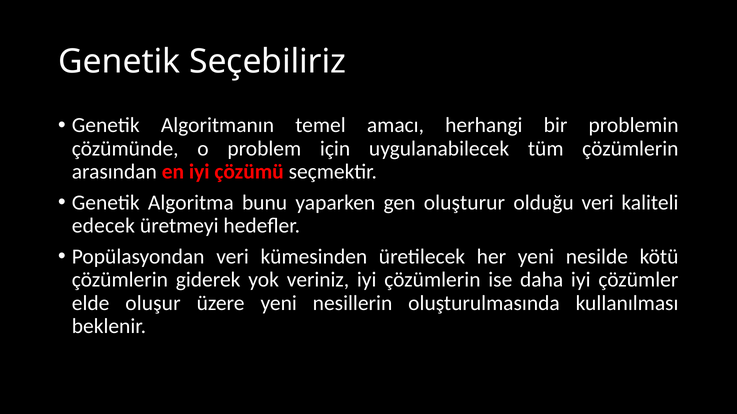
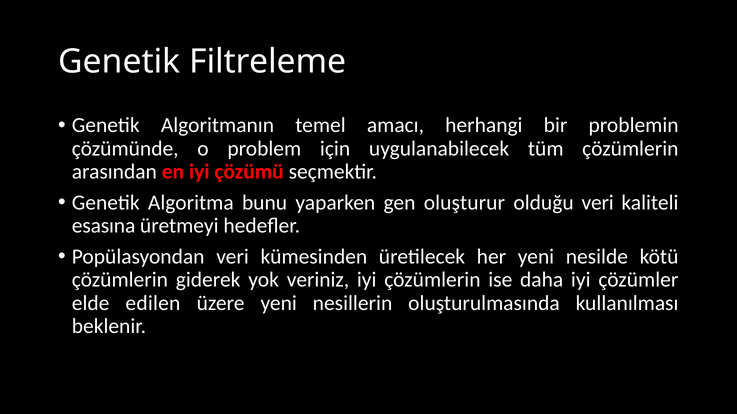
Seçebiliriz: Seçebiliriz -> Filtreleme (268, 62)
edecek: edecek -> esasına (104, 226)
oluşur: oluşur -> edilen (153, 303)
